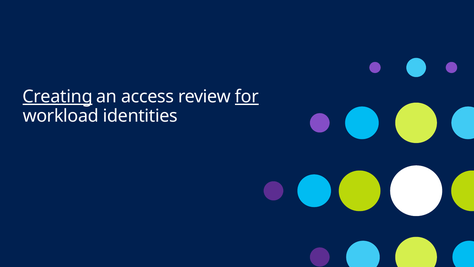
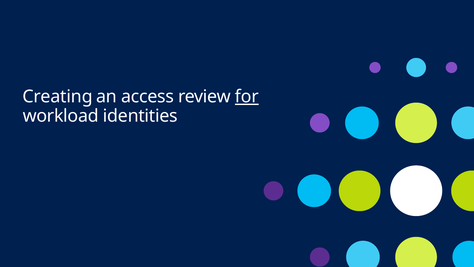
Creating underline: present -> none (58, 97)
